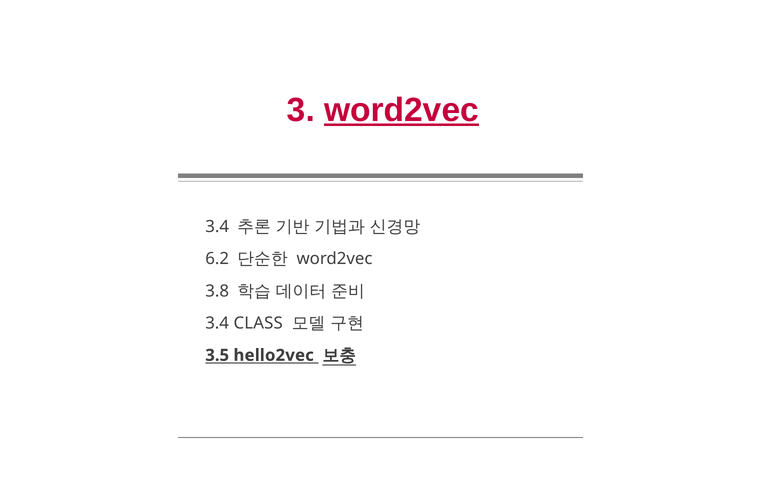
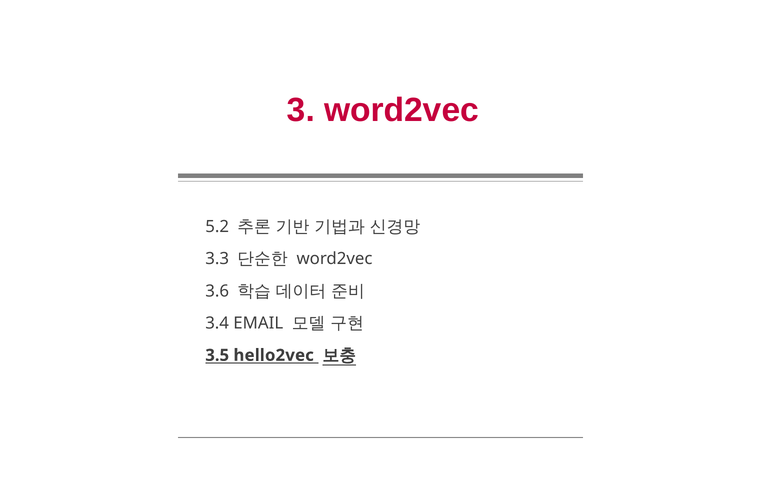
word2vec underline: present -> none (402, 110)
3.4: 3.4 -> 5.2 (217, 227)
6.2: 6.2 -> 3.3 (217, 259)
3.8: 3.8 -> 3.6 (217, 291)
CLASS: CLASS -> EMAIL (258, 323)
